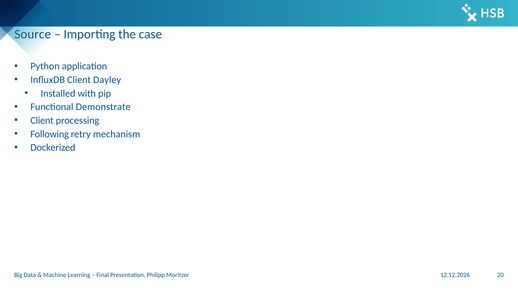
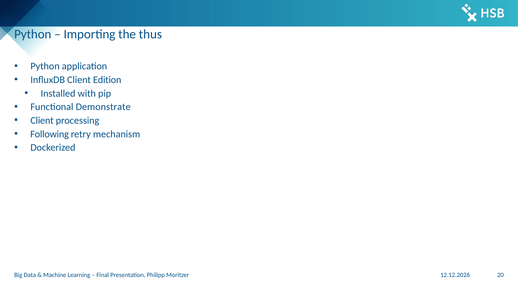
Source: Source -> Python (33, 34)
case: case -> thus (150, 34)
Dayley: Dayley -> Edition (107, 80)
